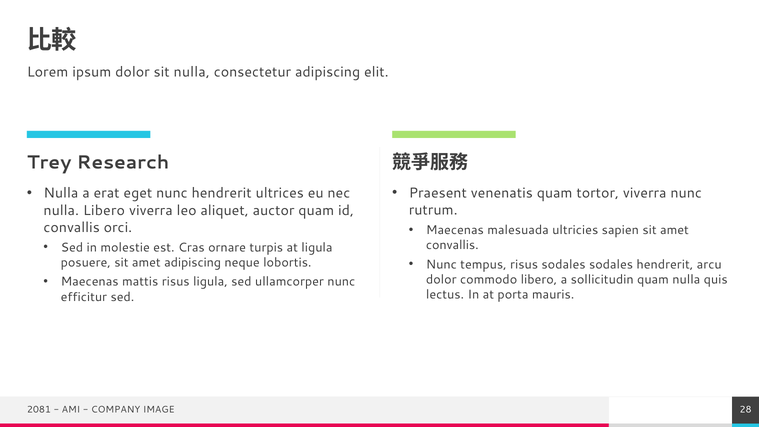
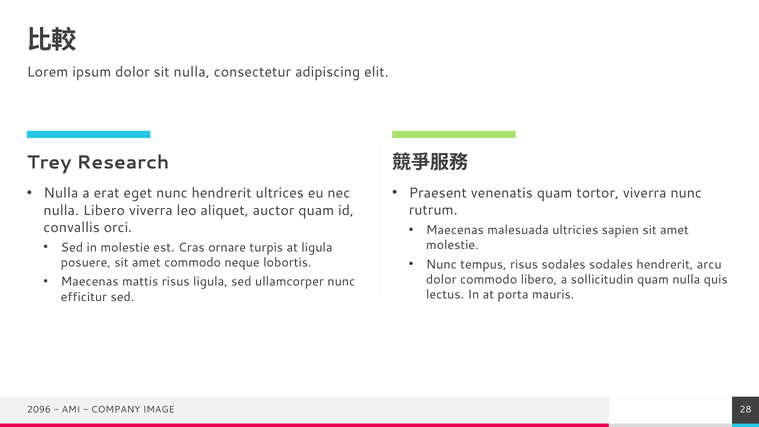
convallis: convallis -> molestie (452, 245)
amet adipiscing: adipiscing -> commodo (193, 263)
2081: 2081 -> 2096 (39, 410)
